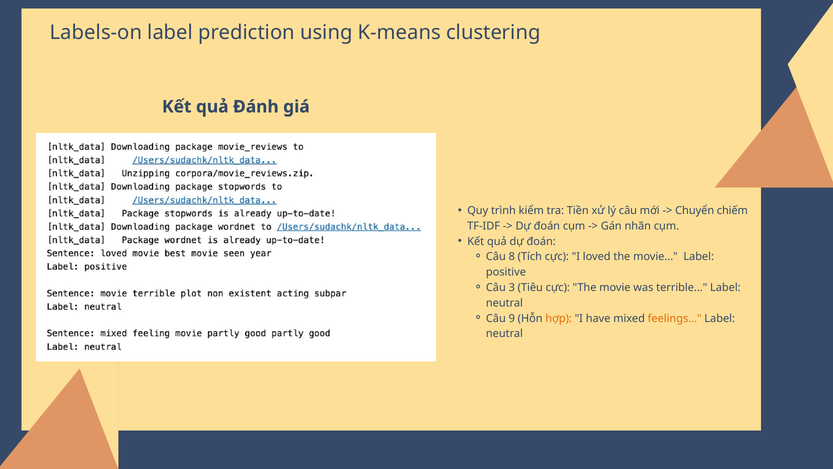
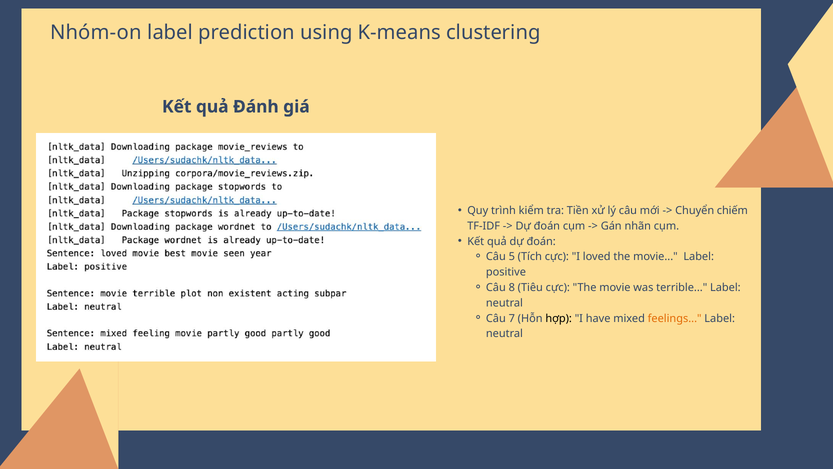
Labels-on: Labels-on -> Nhóm-on (96, 32)
8: 8 -> 5 (512, 257)
3: 3 -> 8 (512, 287)
9: 9 -> 7 (512, 318)
hợp colour: orange -> black (559, 318)
